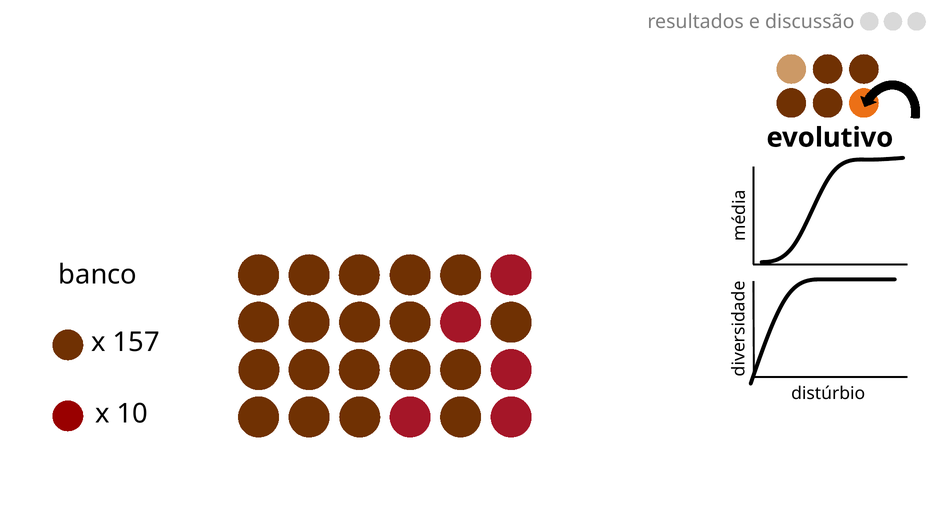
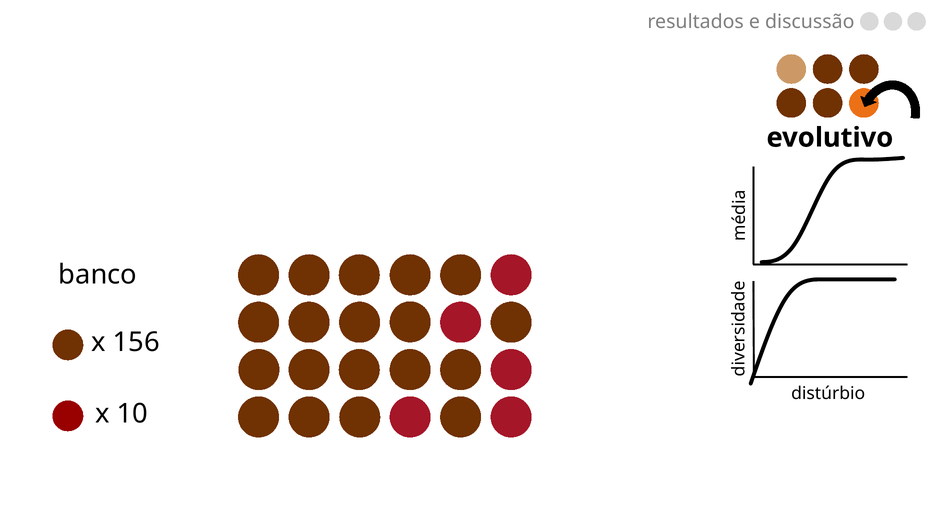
157: 157 -> 156 (136, 342)
